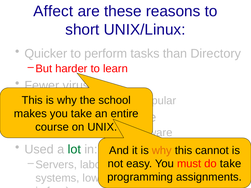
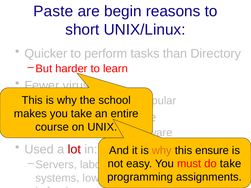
Affect: Affect -> Paste (53, 11)
these: these -> begin (123, 11)
lot colour: green -> red (74, 150)
cannot: cannot -> ensure (212, 151)
